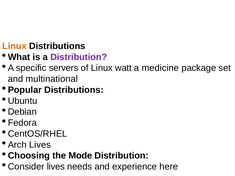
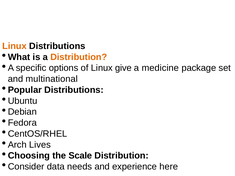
Distribution colour: purple -> orange (79, 57)
servers: servers -> options (64, 68)
watt: watt -> give (123, 68)
Mode: Mode -> Scale (80, 156)
lives: lives -> data (56, 167)
